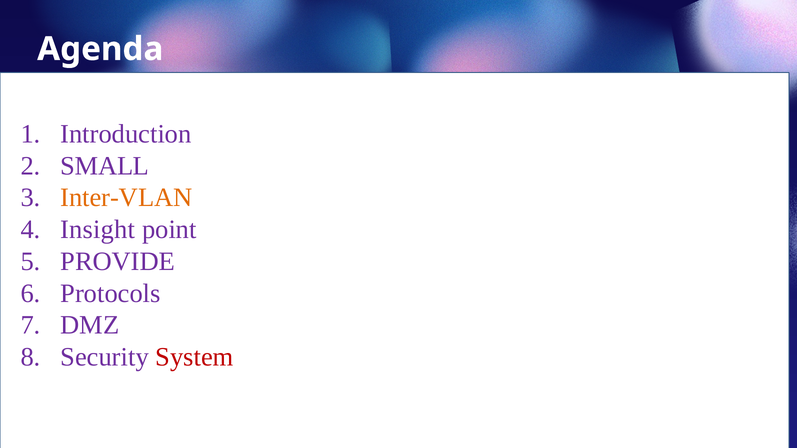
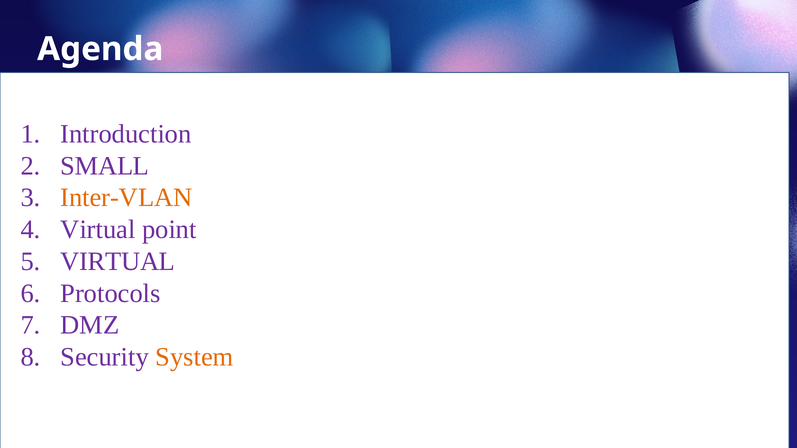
Insight: Insight -> Virtual (98, 230)
PROVIDE: PROVIDE -> VIRTUAL (118, 262)
System colour: red -> orange (195, 357)
